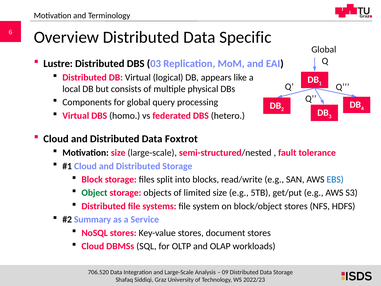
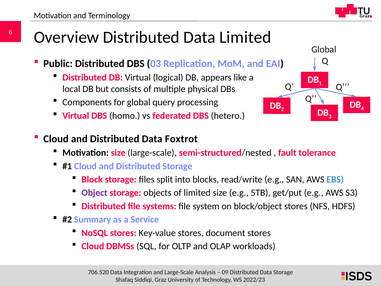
Data Specific: Specific -> Limited (245, 37)
Lustre: Lustre -> Public (58, 64)
Object colour: green -> purple (94, 193)
